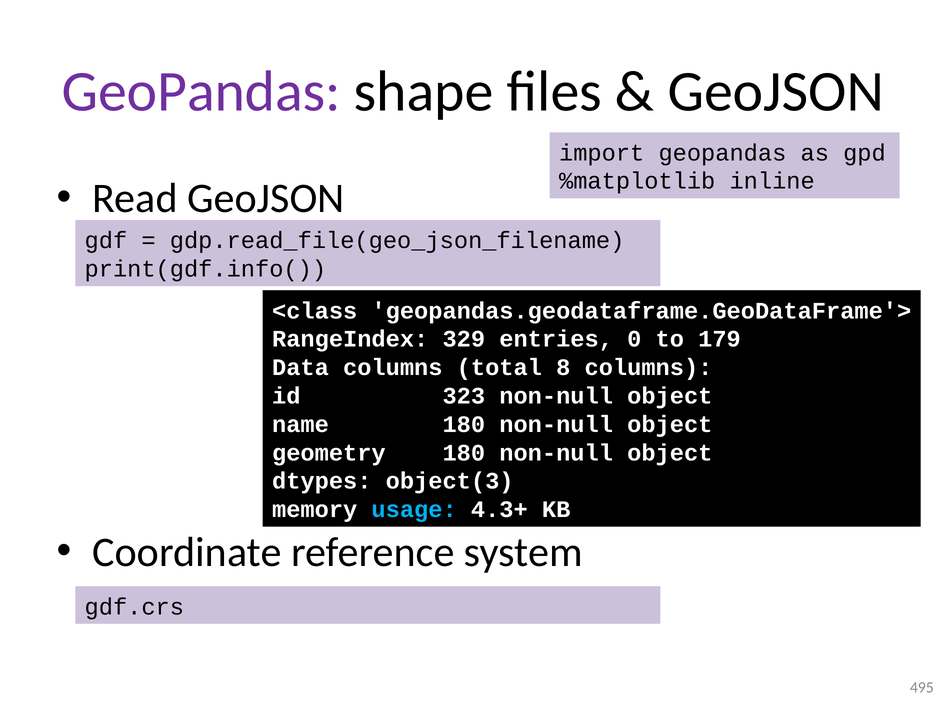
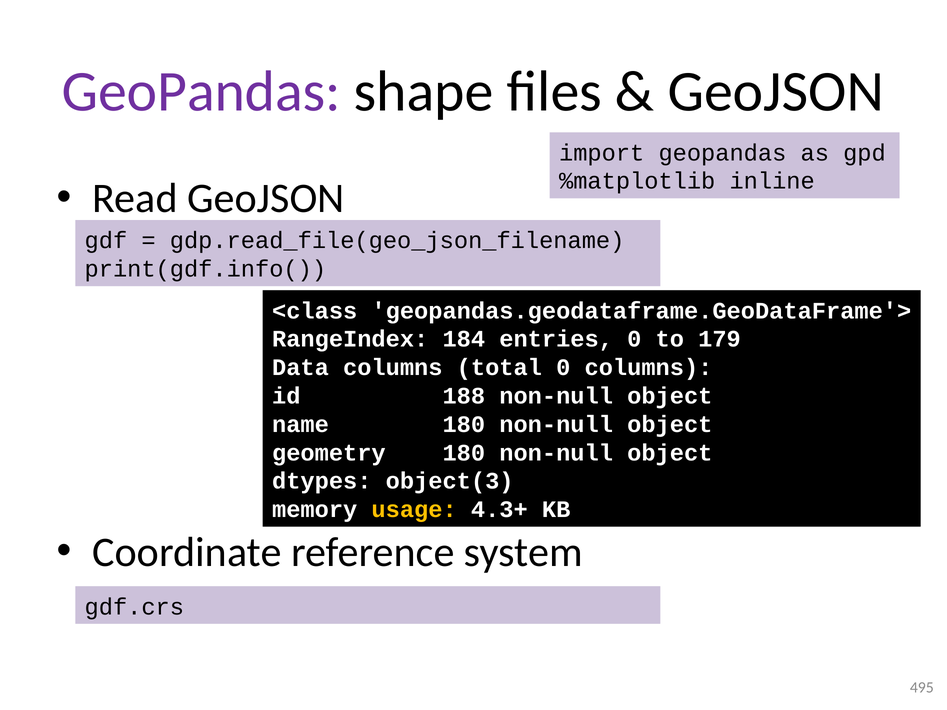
329: 329 -> 184 (464, 339)
total 8: 8 -> 0 (563, 368)
323: 323 -> 188 (464, 396)
usage colour: light blue -> yellow (414, 510)
